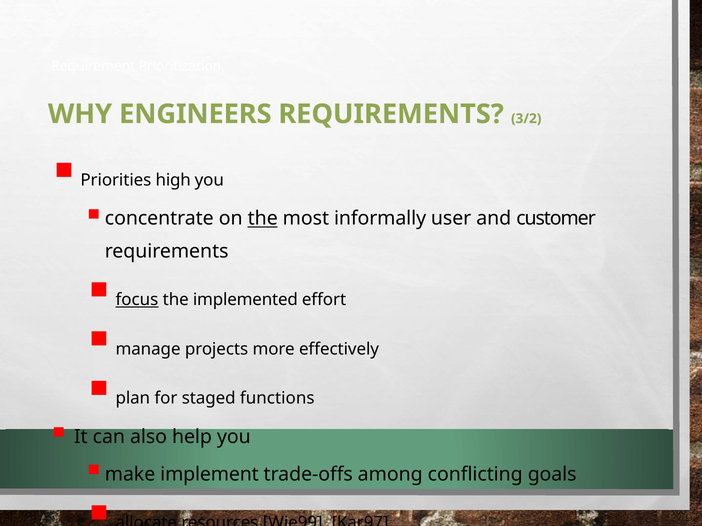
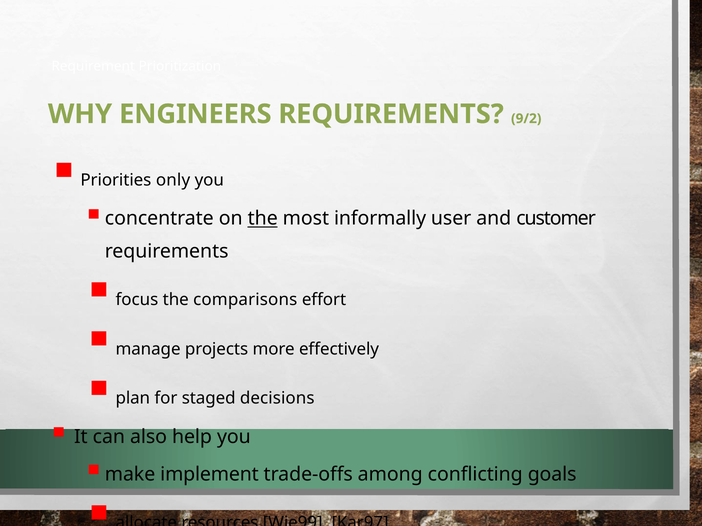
3/2: 3/2 -> 9/2 (526, 119)
high: high -> only (173, 180)
focus underline: present -> none (137, 300)
implemented: implemented -> comparisons (245, 300)
functions: functions -> decisions (277, 399)
